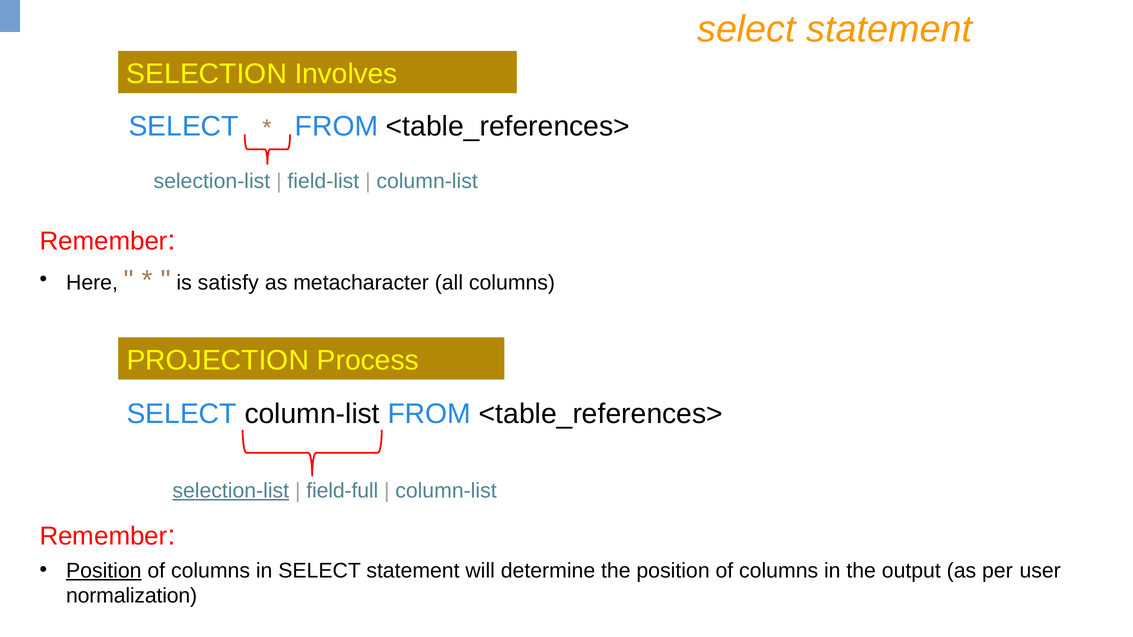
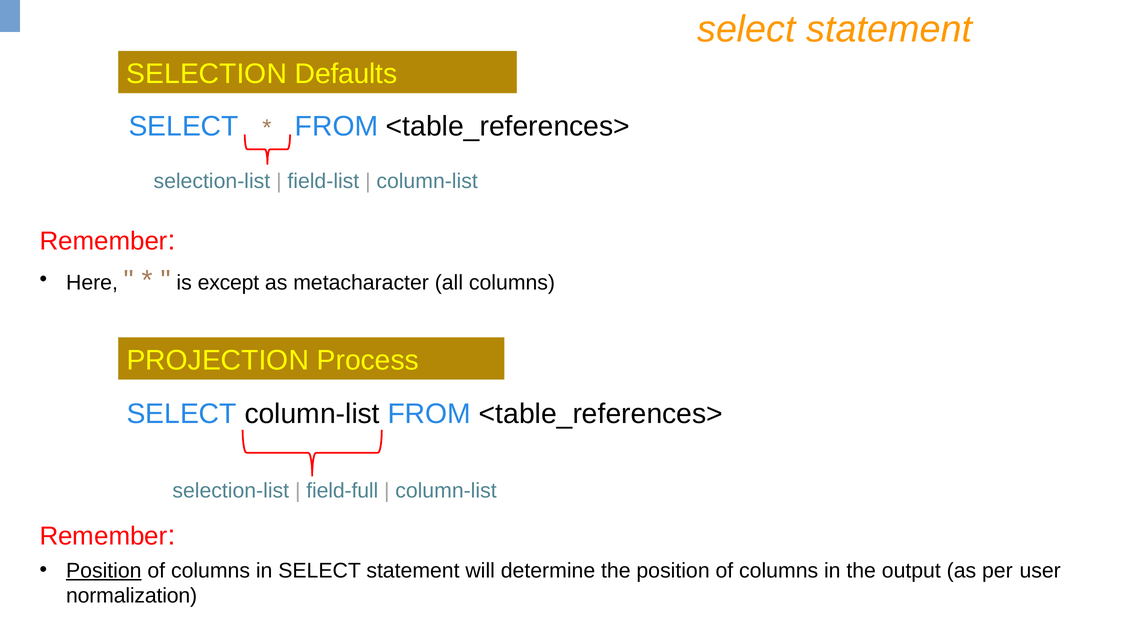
Involves: Involves -> Defaults (346, 74)
satisfy: satisfy -> except (228, 283)
selection-list underline: present -> none (231, 491)
